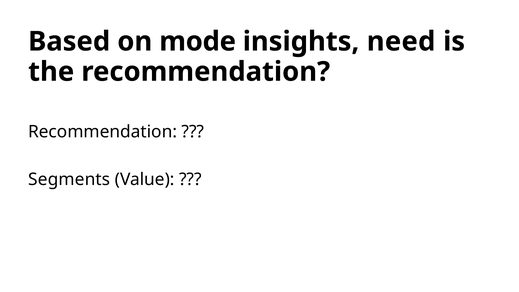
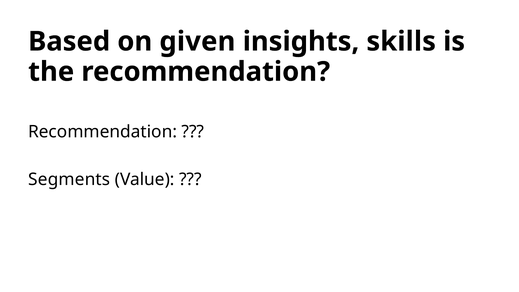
mode: mode -> given (197, 41)
need: need -> skills (401, 41)
